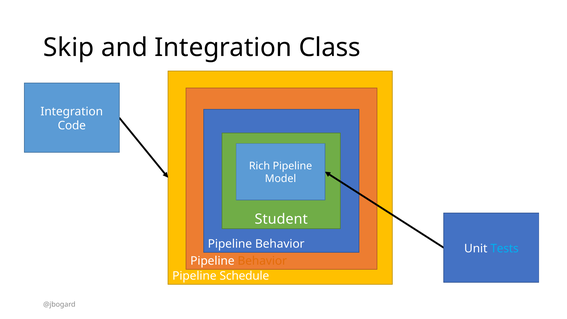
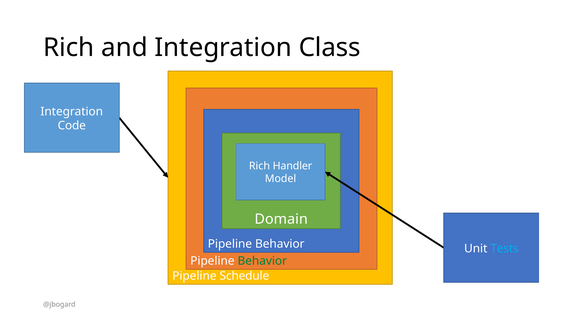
Skip: Skip -> Rich (69, 48)
Rich Pipeline: Pipeline -> Handler (292, 166)
Student: Student -> Domain (281, 219)
Behavior colour: orange -> green (262, 261)
